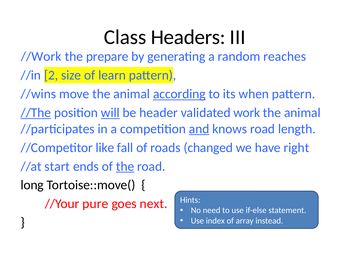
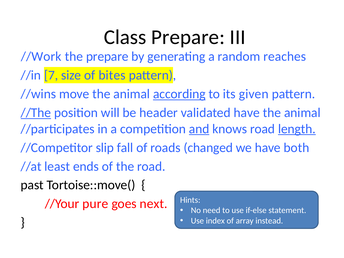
Class Headers: Headers -> Prepare (188, 37)
2: 2 -> 7 (51, 75)
learn: learn -> bites (112, 75)
when: when -> given (254, 94)
will underline: present -> none (110, 113)
validated work: work -> have (247, 113)
length underline: none -> present (297, 129)
like: like -> slip (105, 148)
right: right -> both (296, 148)
start: start -> least (57, 166)
the underline: present -> none (125, 166)
long: long -> past (32, 185)
